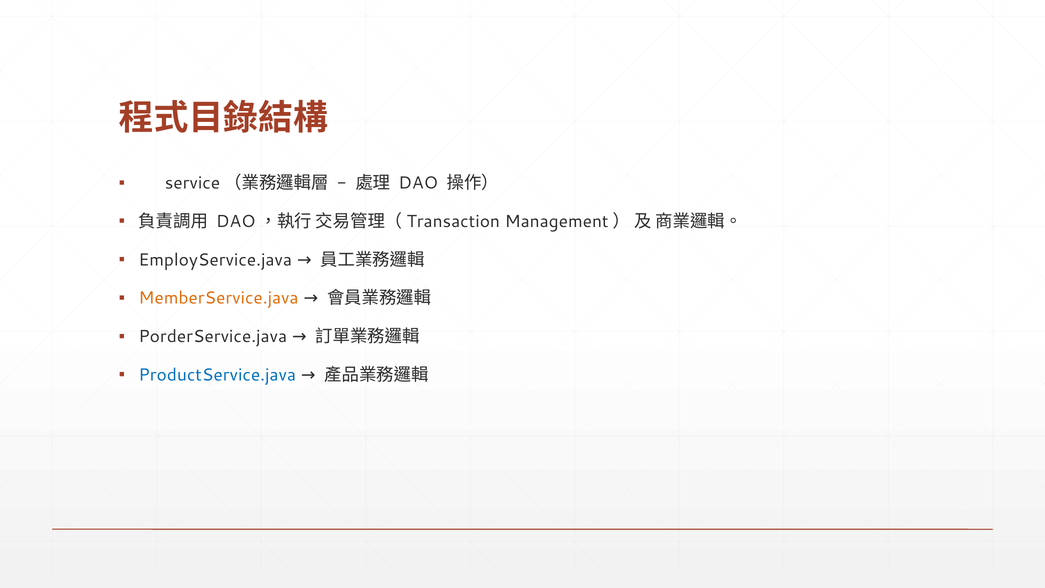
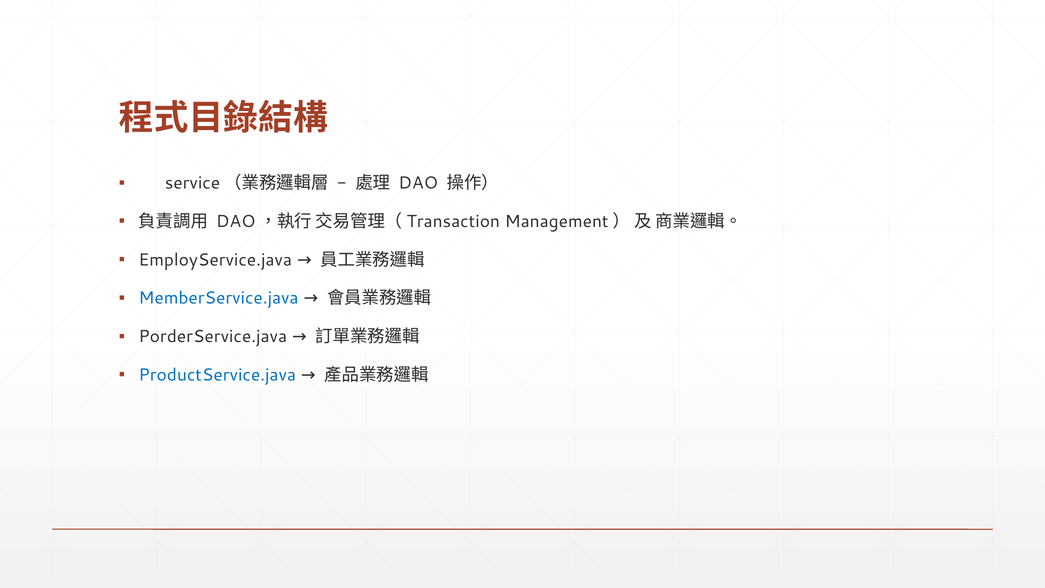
MemberService.java colour: orange -> blue (218, 298)
